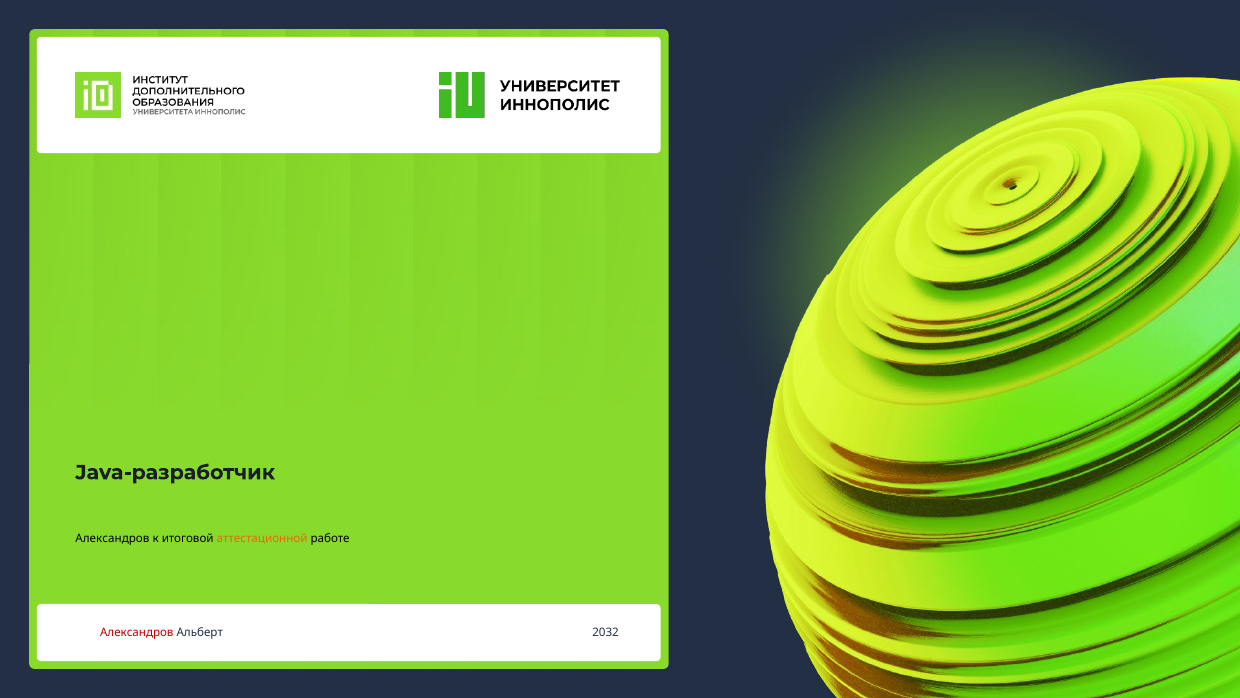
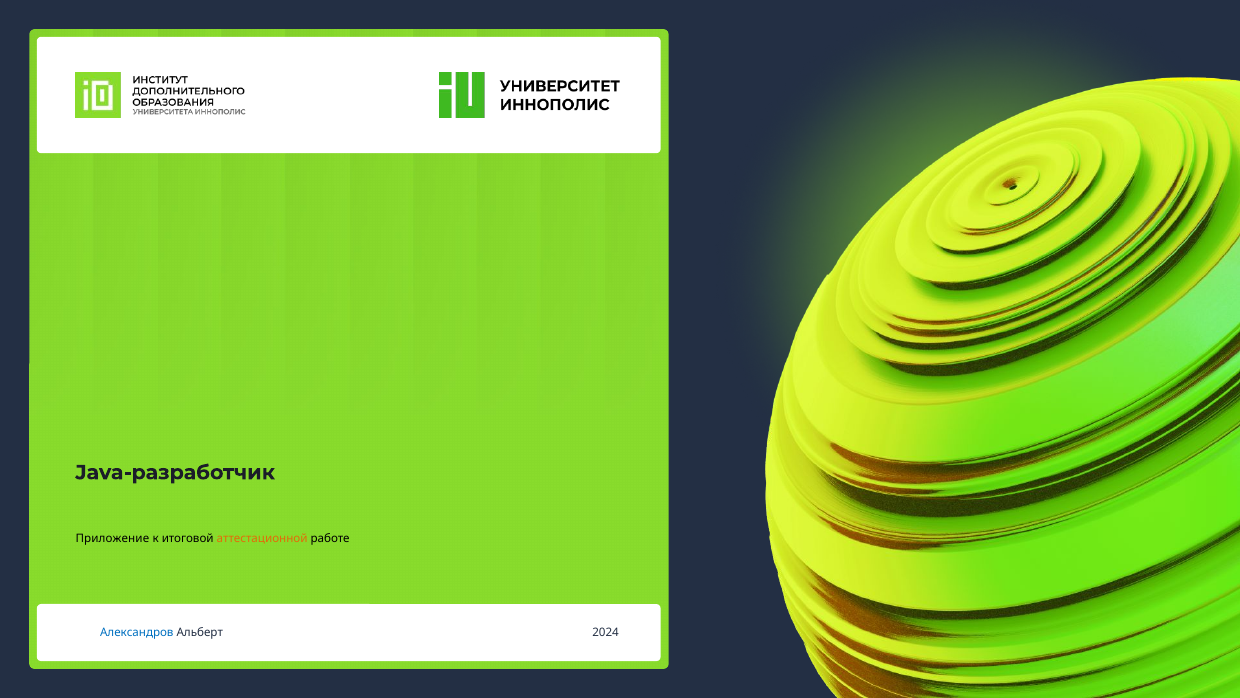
Александров: Александров -> Приложение (112, 538)
Александров colour: red -> blue (137, 632)
2032: 2032 -> 2024 (606, 632)
